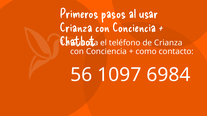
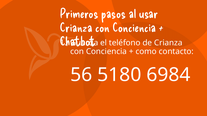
1097: 1097 -> 5180 (119, 75)
